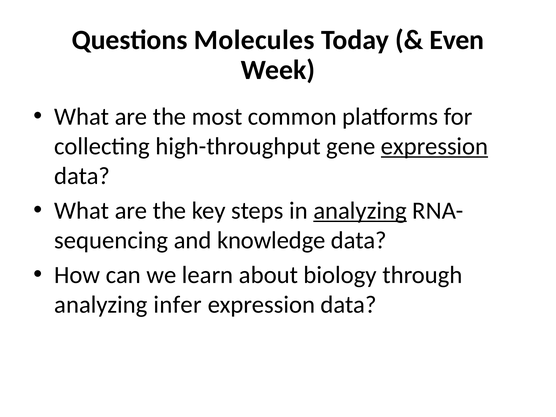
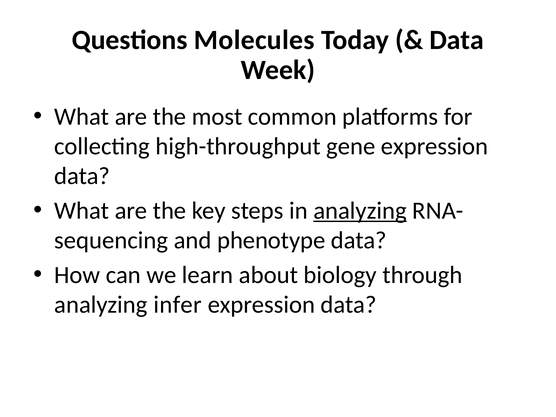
Even: Even -> Data (457, 40)
expression underline: present -> none (435, 146)
knowledge: knowledge -> phenotype (271, 240)
